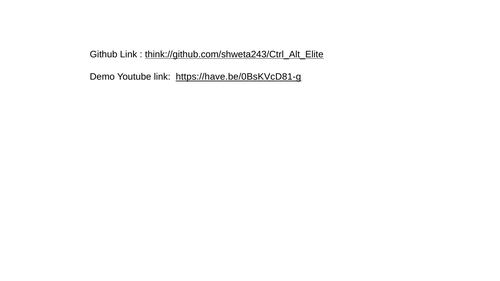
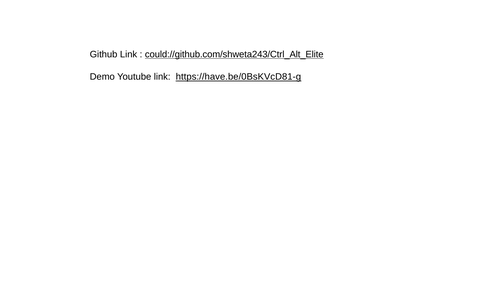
think://github.com/shweta243/Ctrl_Alt_Elite: think://github.com/shweta243/Ctrl_Alt_Elite -> could://github.com/shweta243/Ctrl_Alt_Elite (234, 54)
